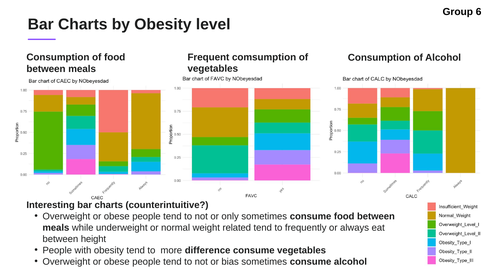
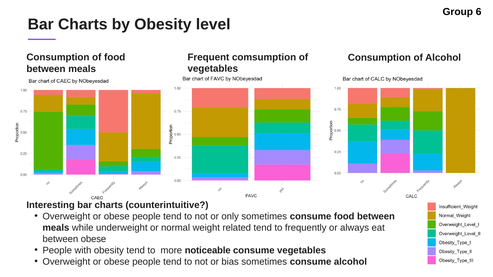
between height: height -> obese (93, 239)
difference: difference -> noticeable (208, 251)
